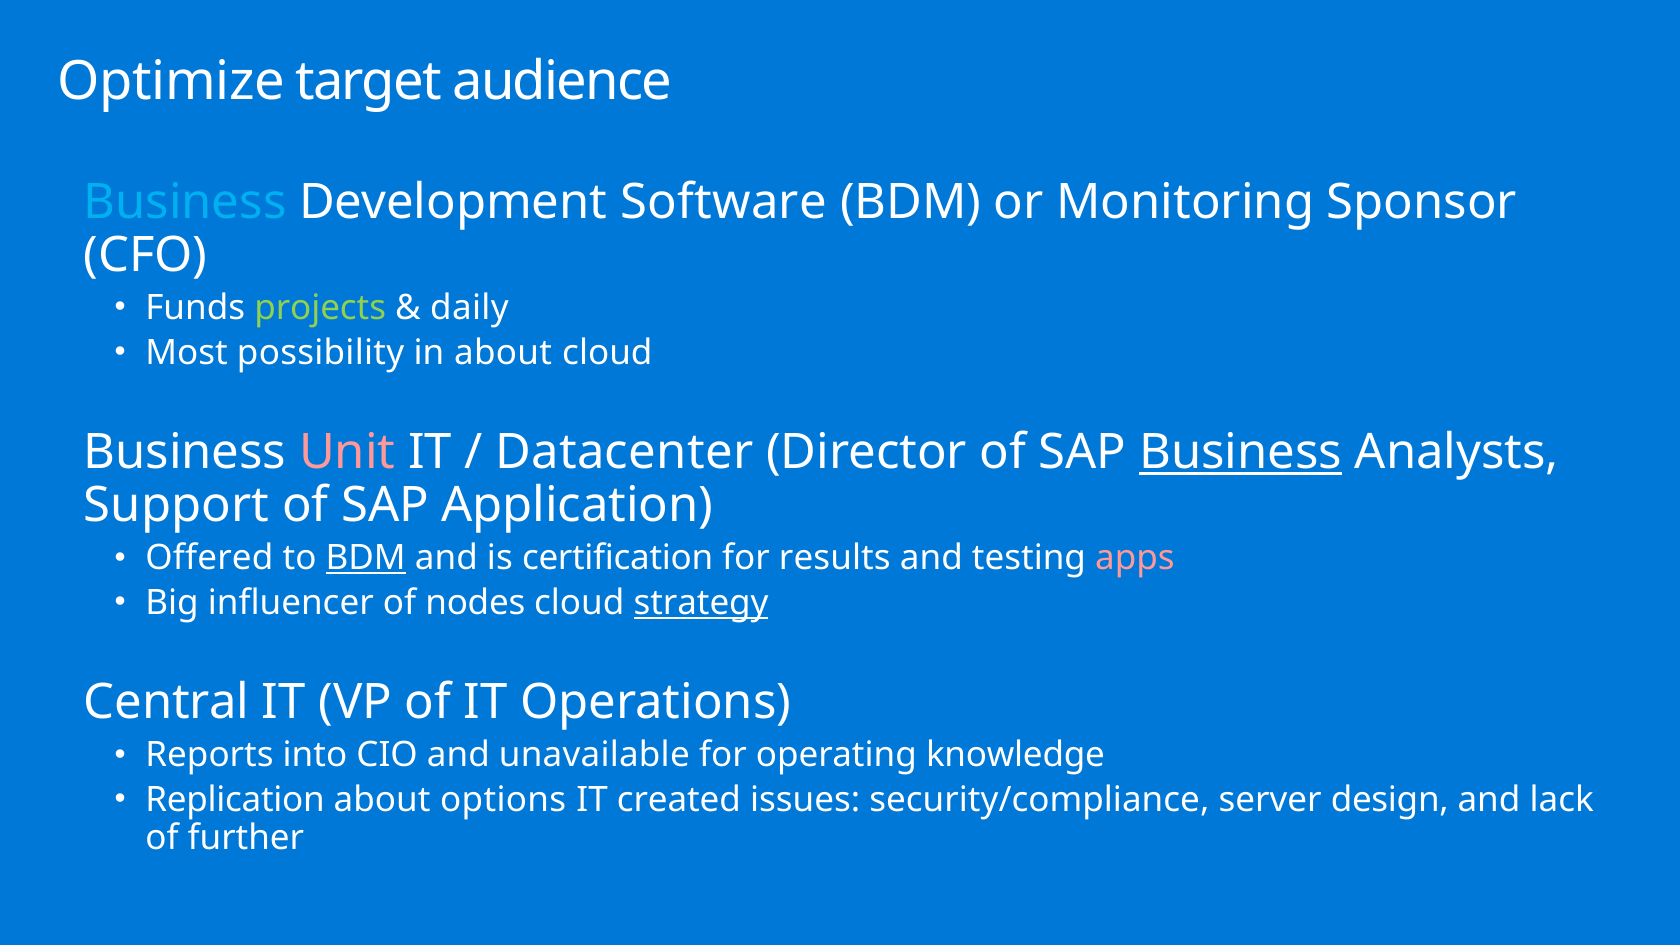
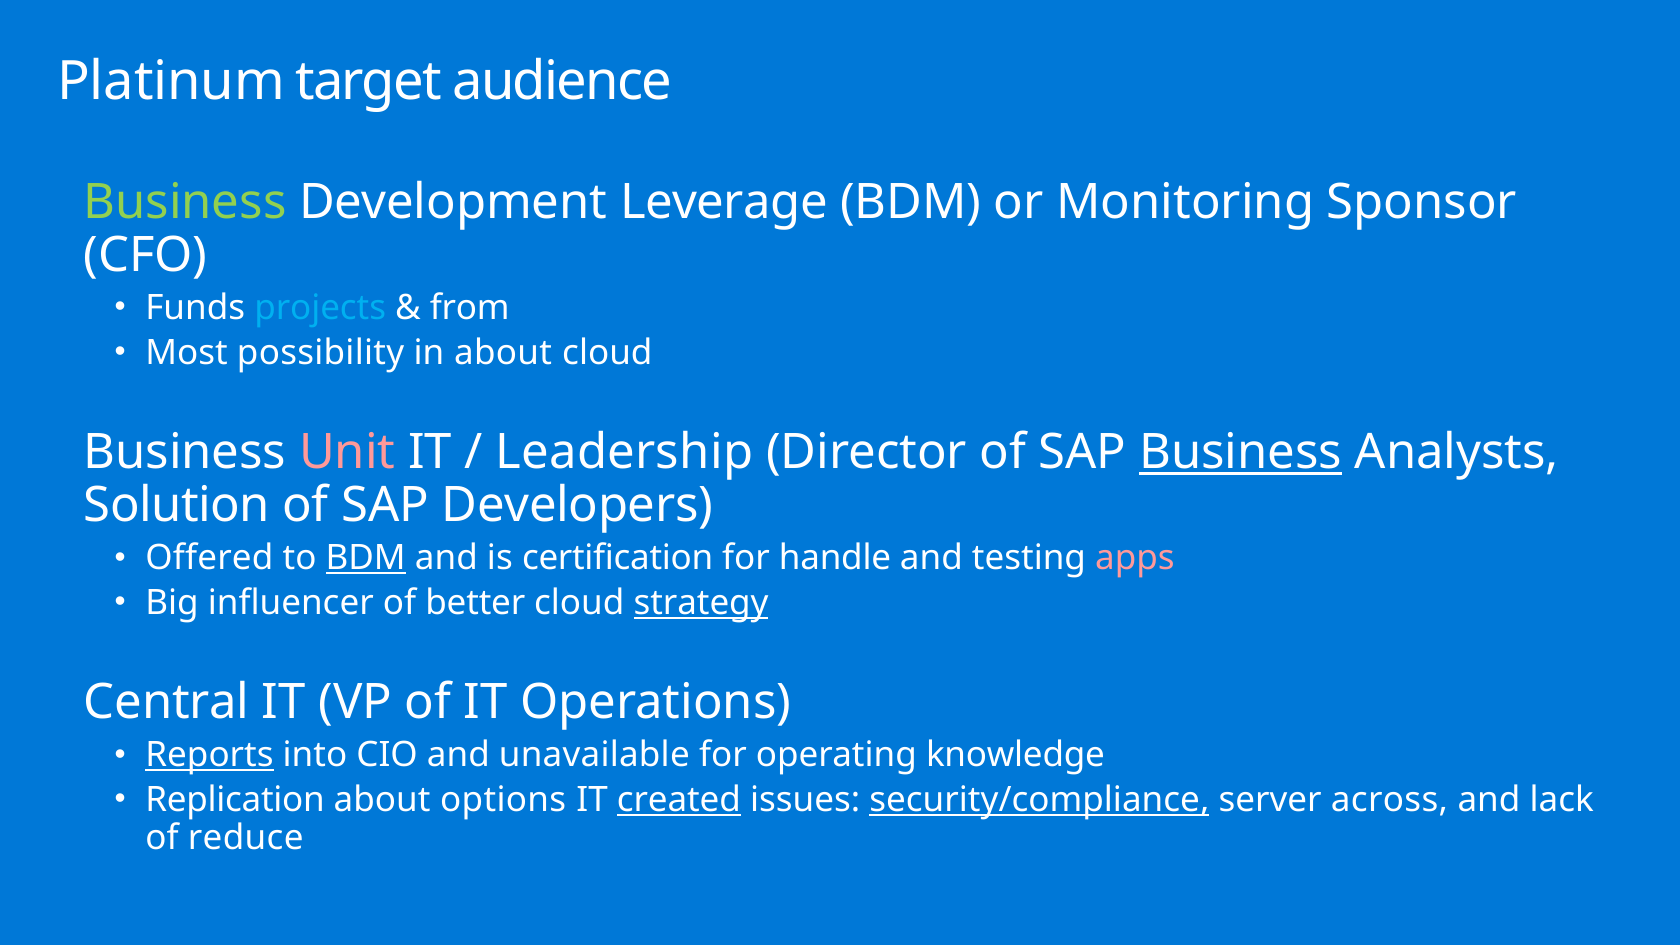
Optimize: Optimize -> Platinum (171, 81)
Business colour: light blue -> light green (185, 203)
Software: Software -> Leverage (724, 203)
projects colour: light green -> light blue (320, 308)
daily: daily -> from (470, 308)
Datacenter: Datacenter -> Leadership (624, 453)
Support: Support -> Solution (177, 506)
Application: Application -> Developers (577, 506)
results: results -> handle (835, 558)
nodes: nodes -> better (475, 603)
Reports underline: none -> present (210, 755)
created underline: none -> present (679, 800)
security/compliance underline: none -> present (1039, 800)
design: design -> across (1389, 800)
further: further -> reduce (246, 838)
